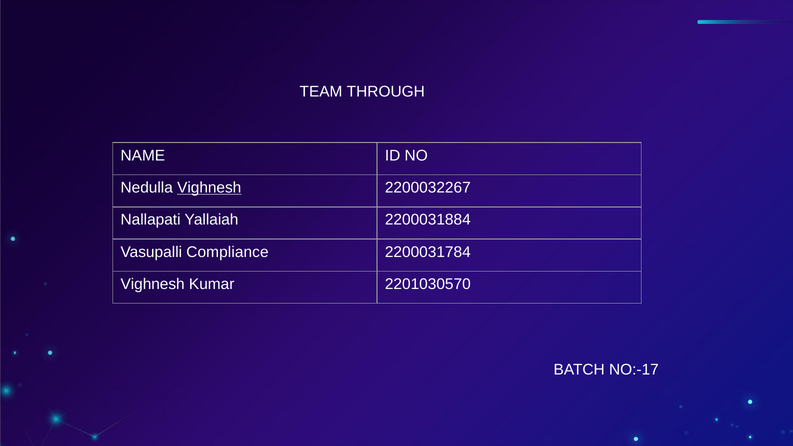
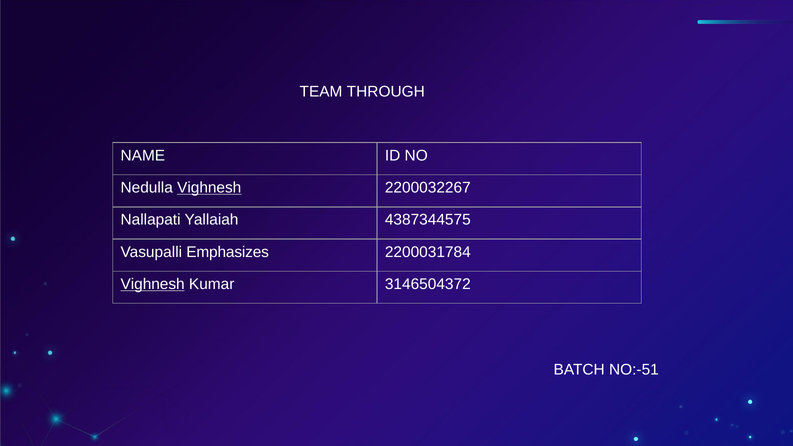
2200031884: 2200031884 -> 4387344575 (428, 220)
Compliance: Compliance -> Emphasizes (228, 252)
Vighnesh underline: none -> present (153, 284)
2201030570: 2201030570 -> 3146504372 (428, 284)
NO:-17: NO:-17 -> NO:-51 (634, 370)
